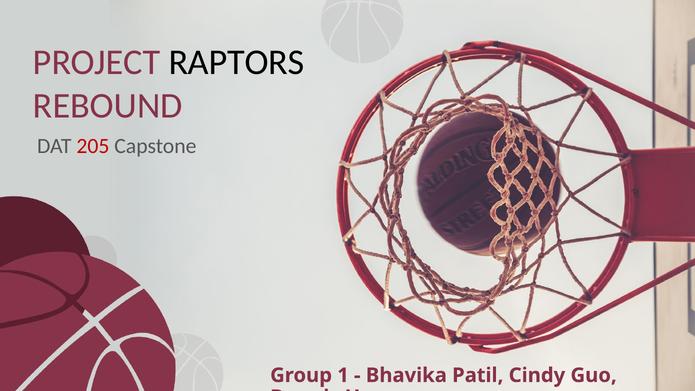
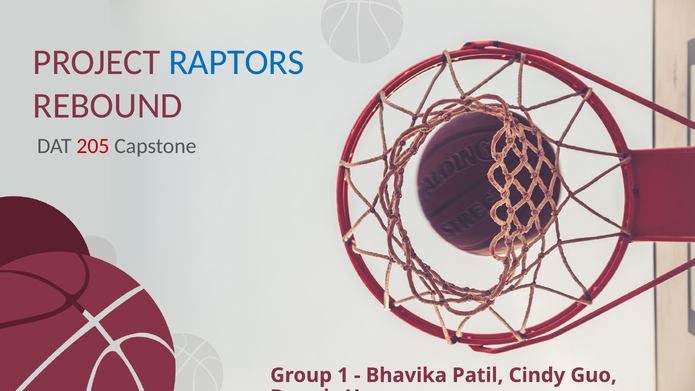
RAPTORS colour: black -> blue (236, 63)
